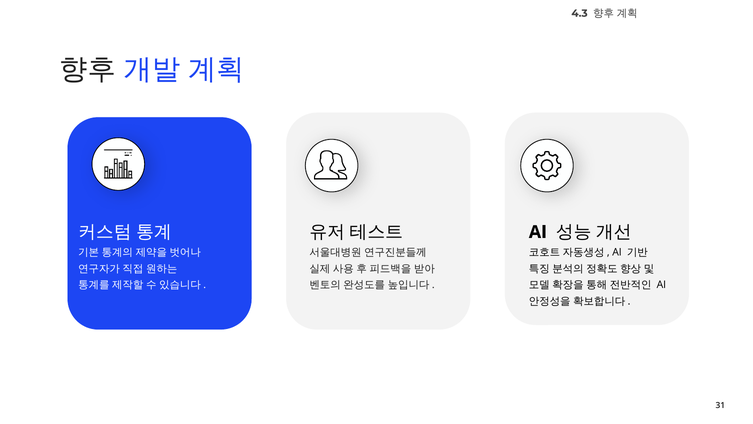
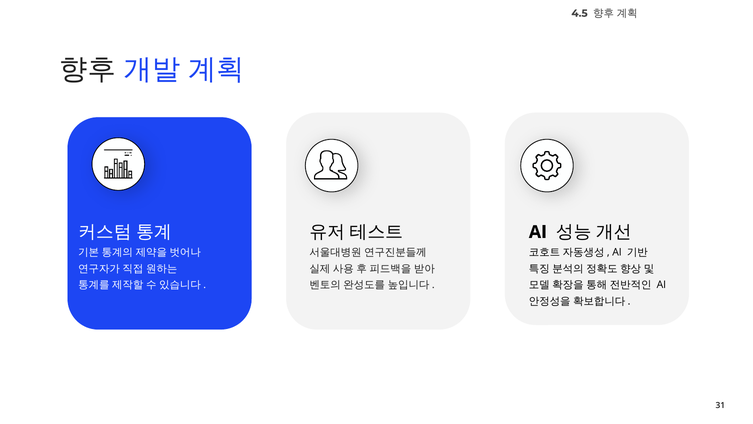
4.3: 4.3 -> 4.5 (580, 13)
